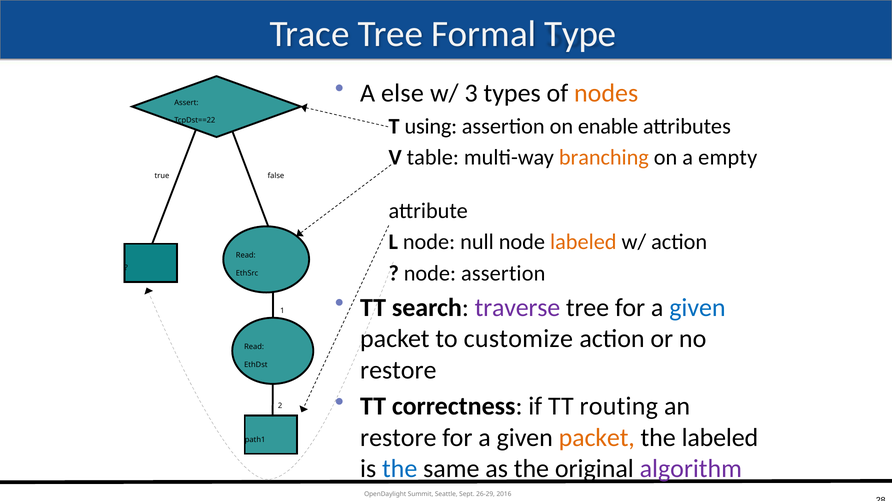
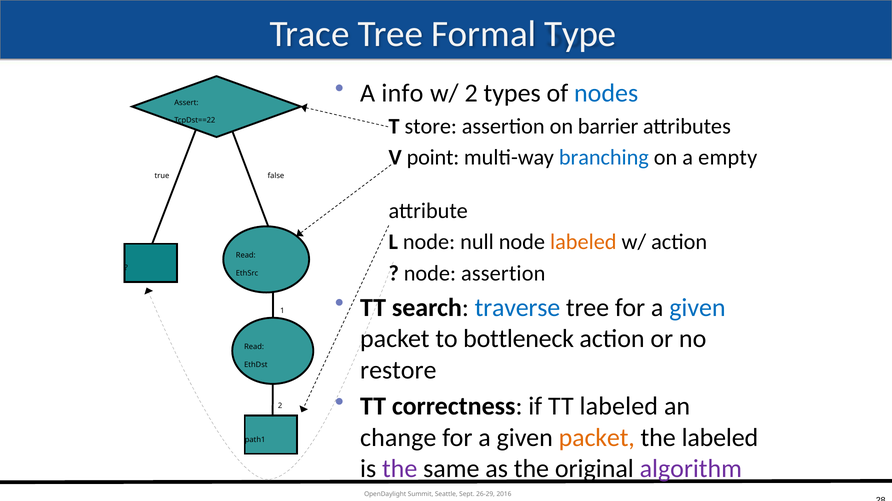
else: else -> info (402, 93)
w/ 3: 3 -> 2 (471, 93)
nodes colour: orange -> blue (606, 93)
using: using -> store (431, 126)
enable: enable -> barrier (608, 126)
table: table -> point (433, 158)
branching colour: orange -> blue (604, 158)
traverse colour: purple -> blue (517, 308)
customize: customize -> bottleneck (519, 339)
TT routing: routing -> labeled (619, 407)
restore: restore -> change (398, 438)
the colour: blue -> purple (400, 469)
